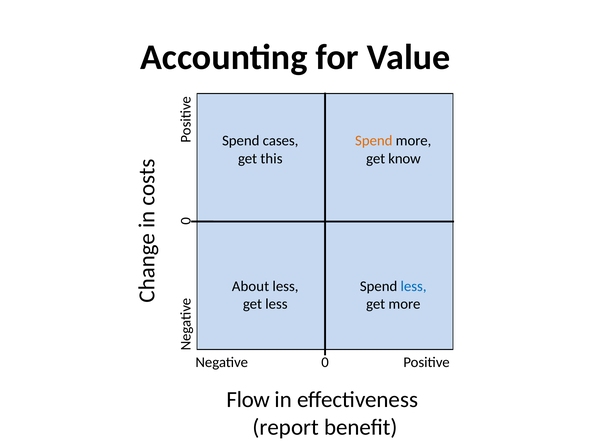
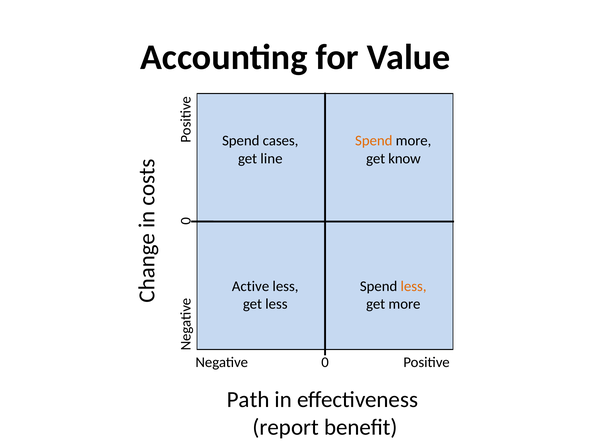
this: this -> line (271, 159)
About: About -> Active (251, 287)
less colour: blue -> orange (414, 287)
Flow: Flow -> Path (248, 400)
